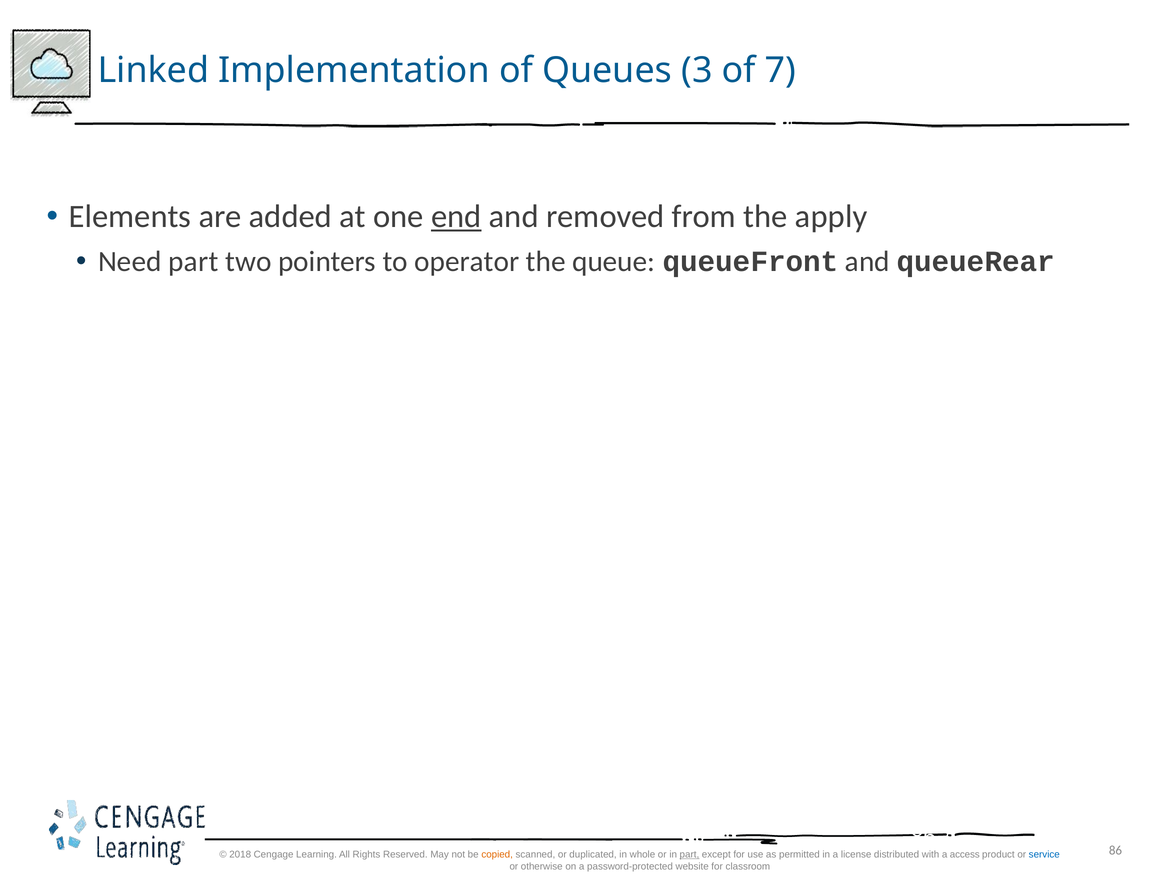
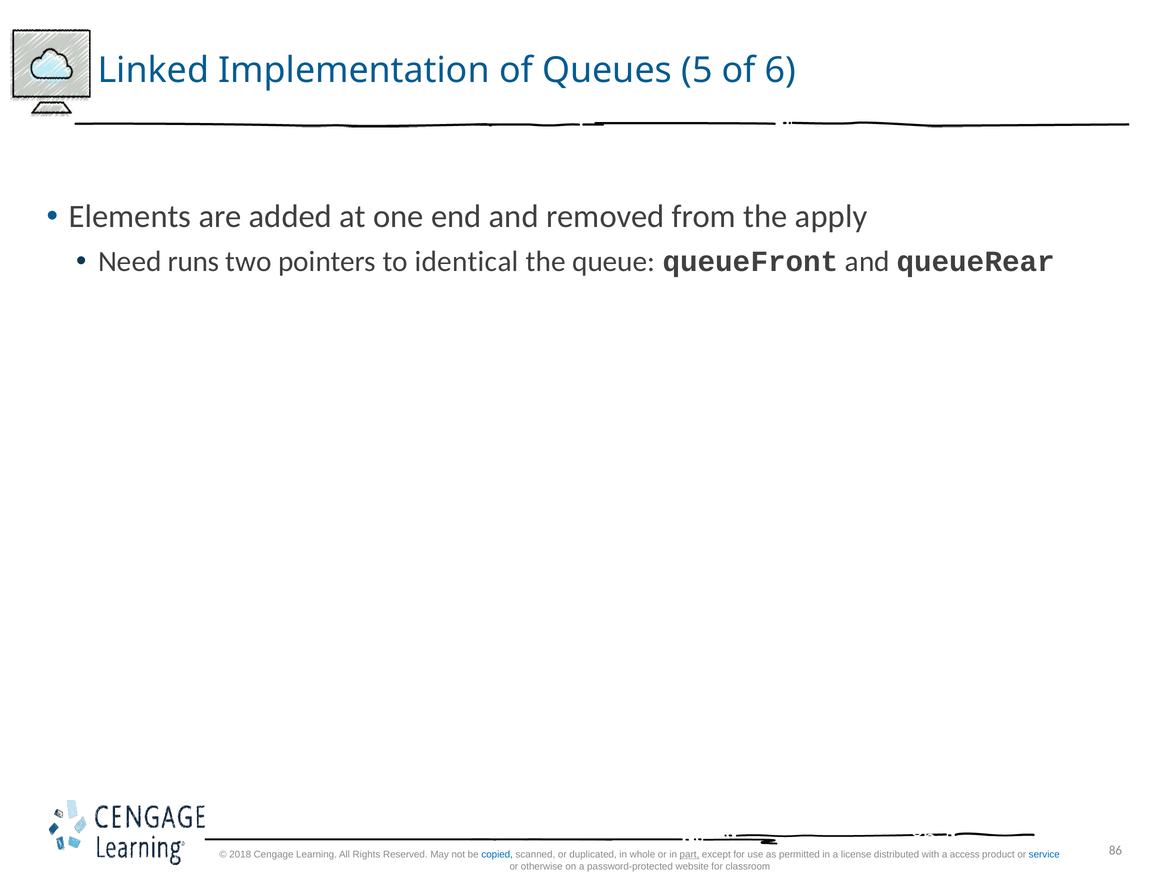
3: 3 -> 5 (697, 70)
7: 7 -> 6 (780, 70)
end underline: present -> none (456, 216)
Need part: part -> runs (194, 261)
operator: operator -> identical (467, 261)
copied colour: orange -> blue (497, 854)
